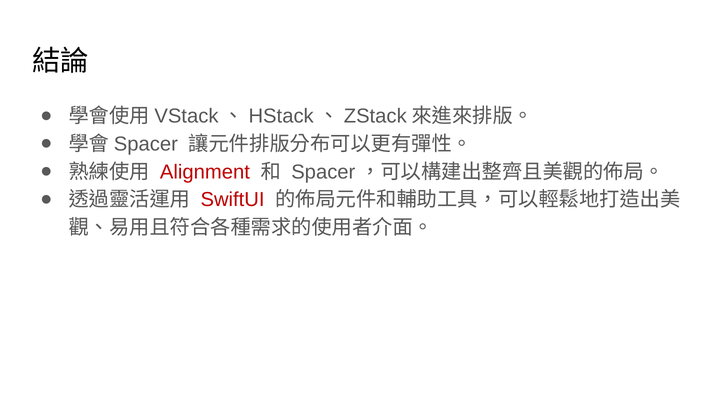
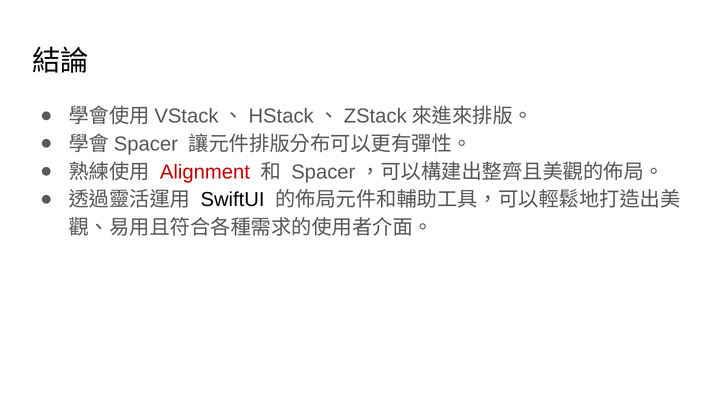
SwiftUI colour: red -> black (233, 200)
